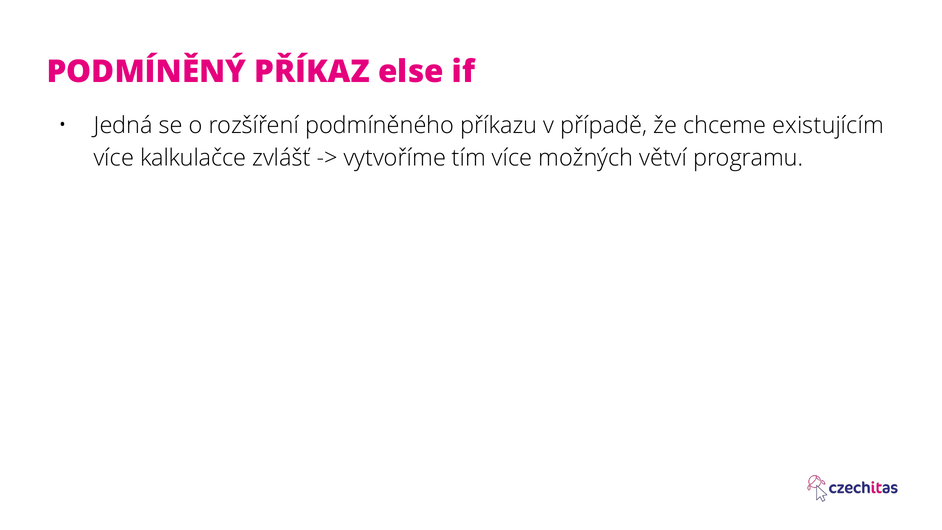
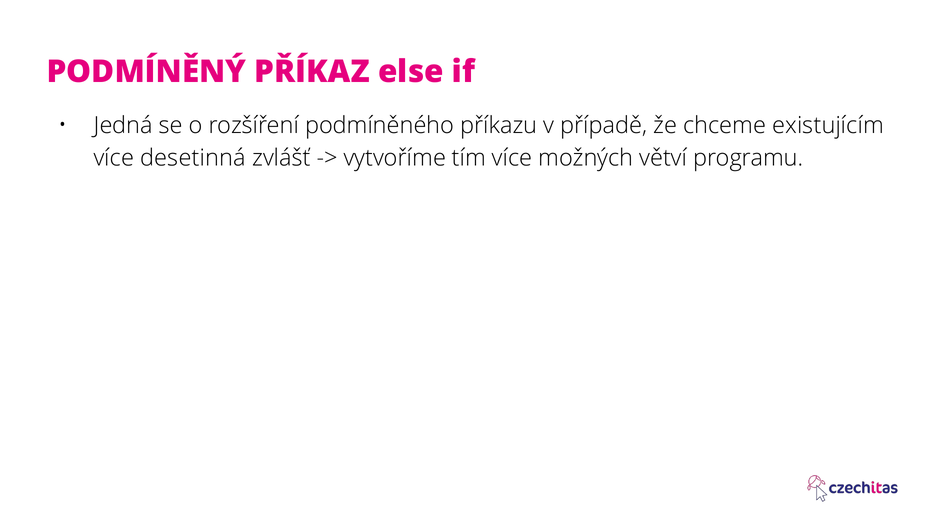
kalkulačce: kalkulačce -> desetinná (193, 158)
